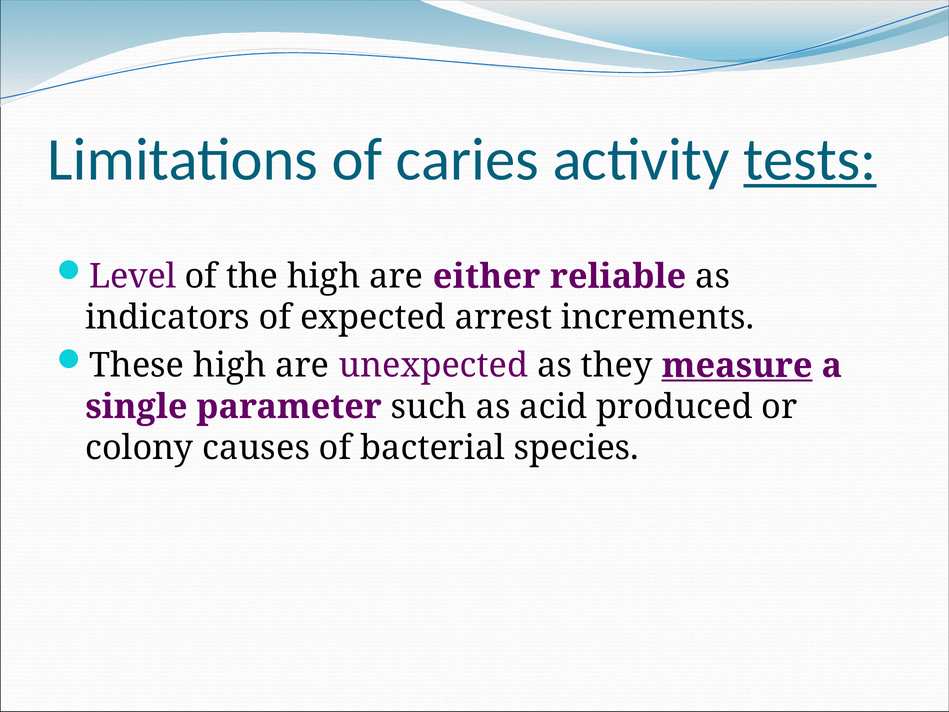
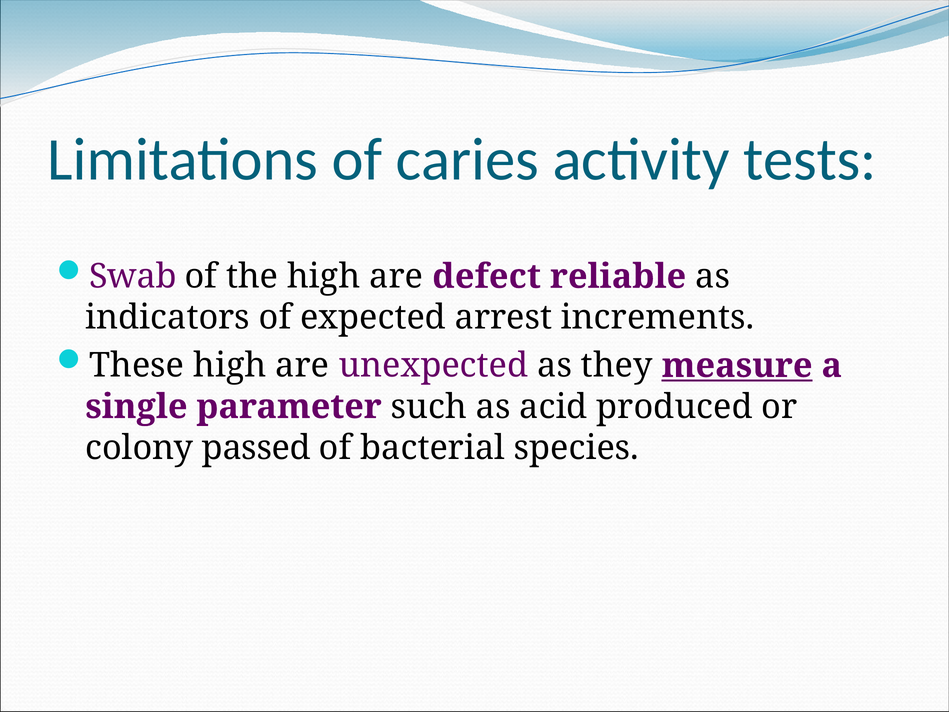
tests underline: present -> none (810, 160)
Level: Level -> Swab (133, 276)
either: either -> defect (487, 276)
causes: causes -> passed (256, 448)
